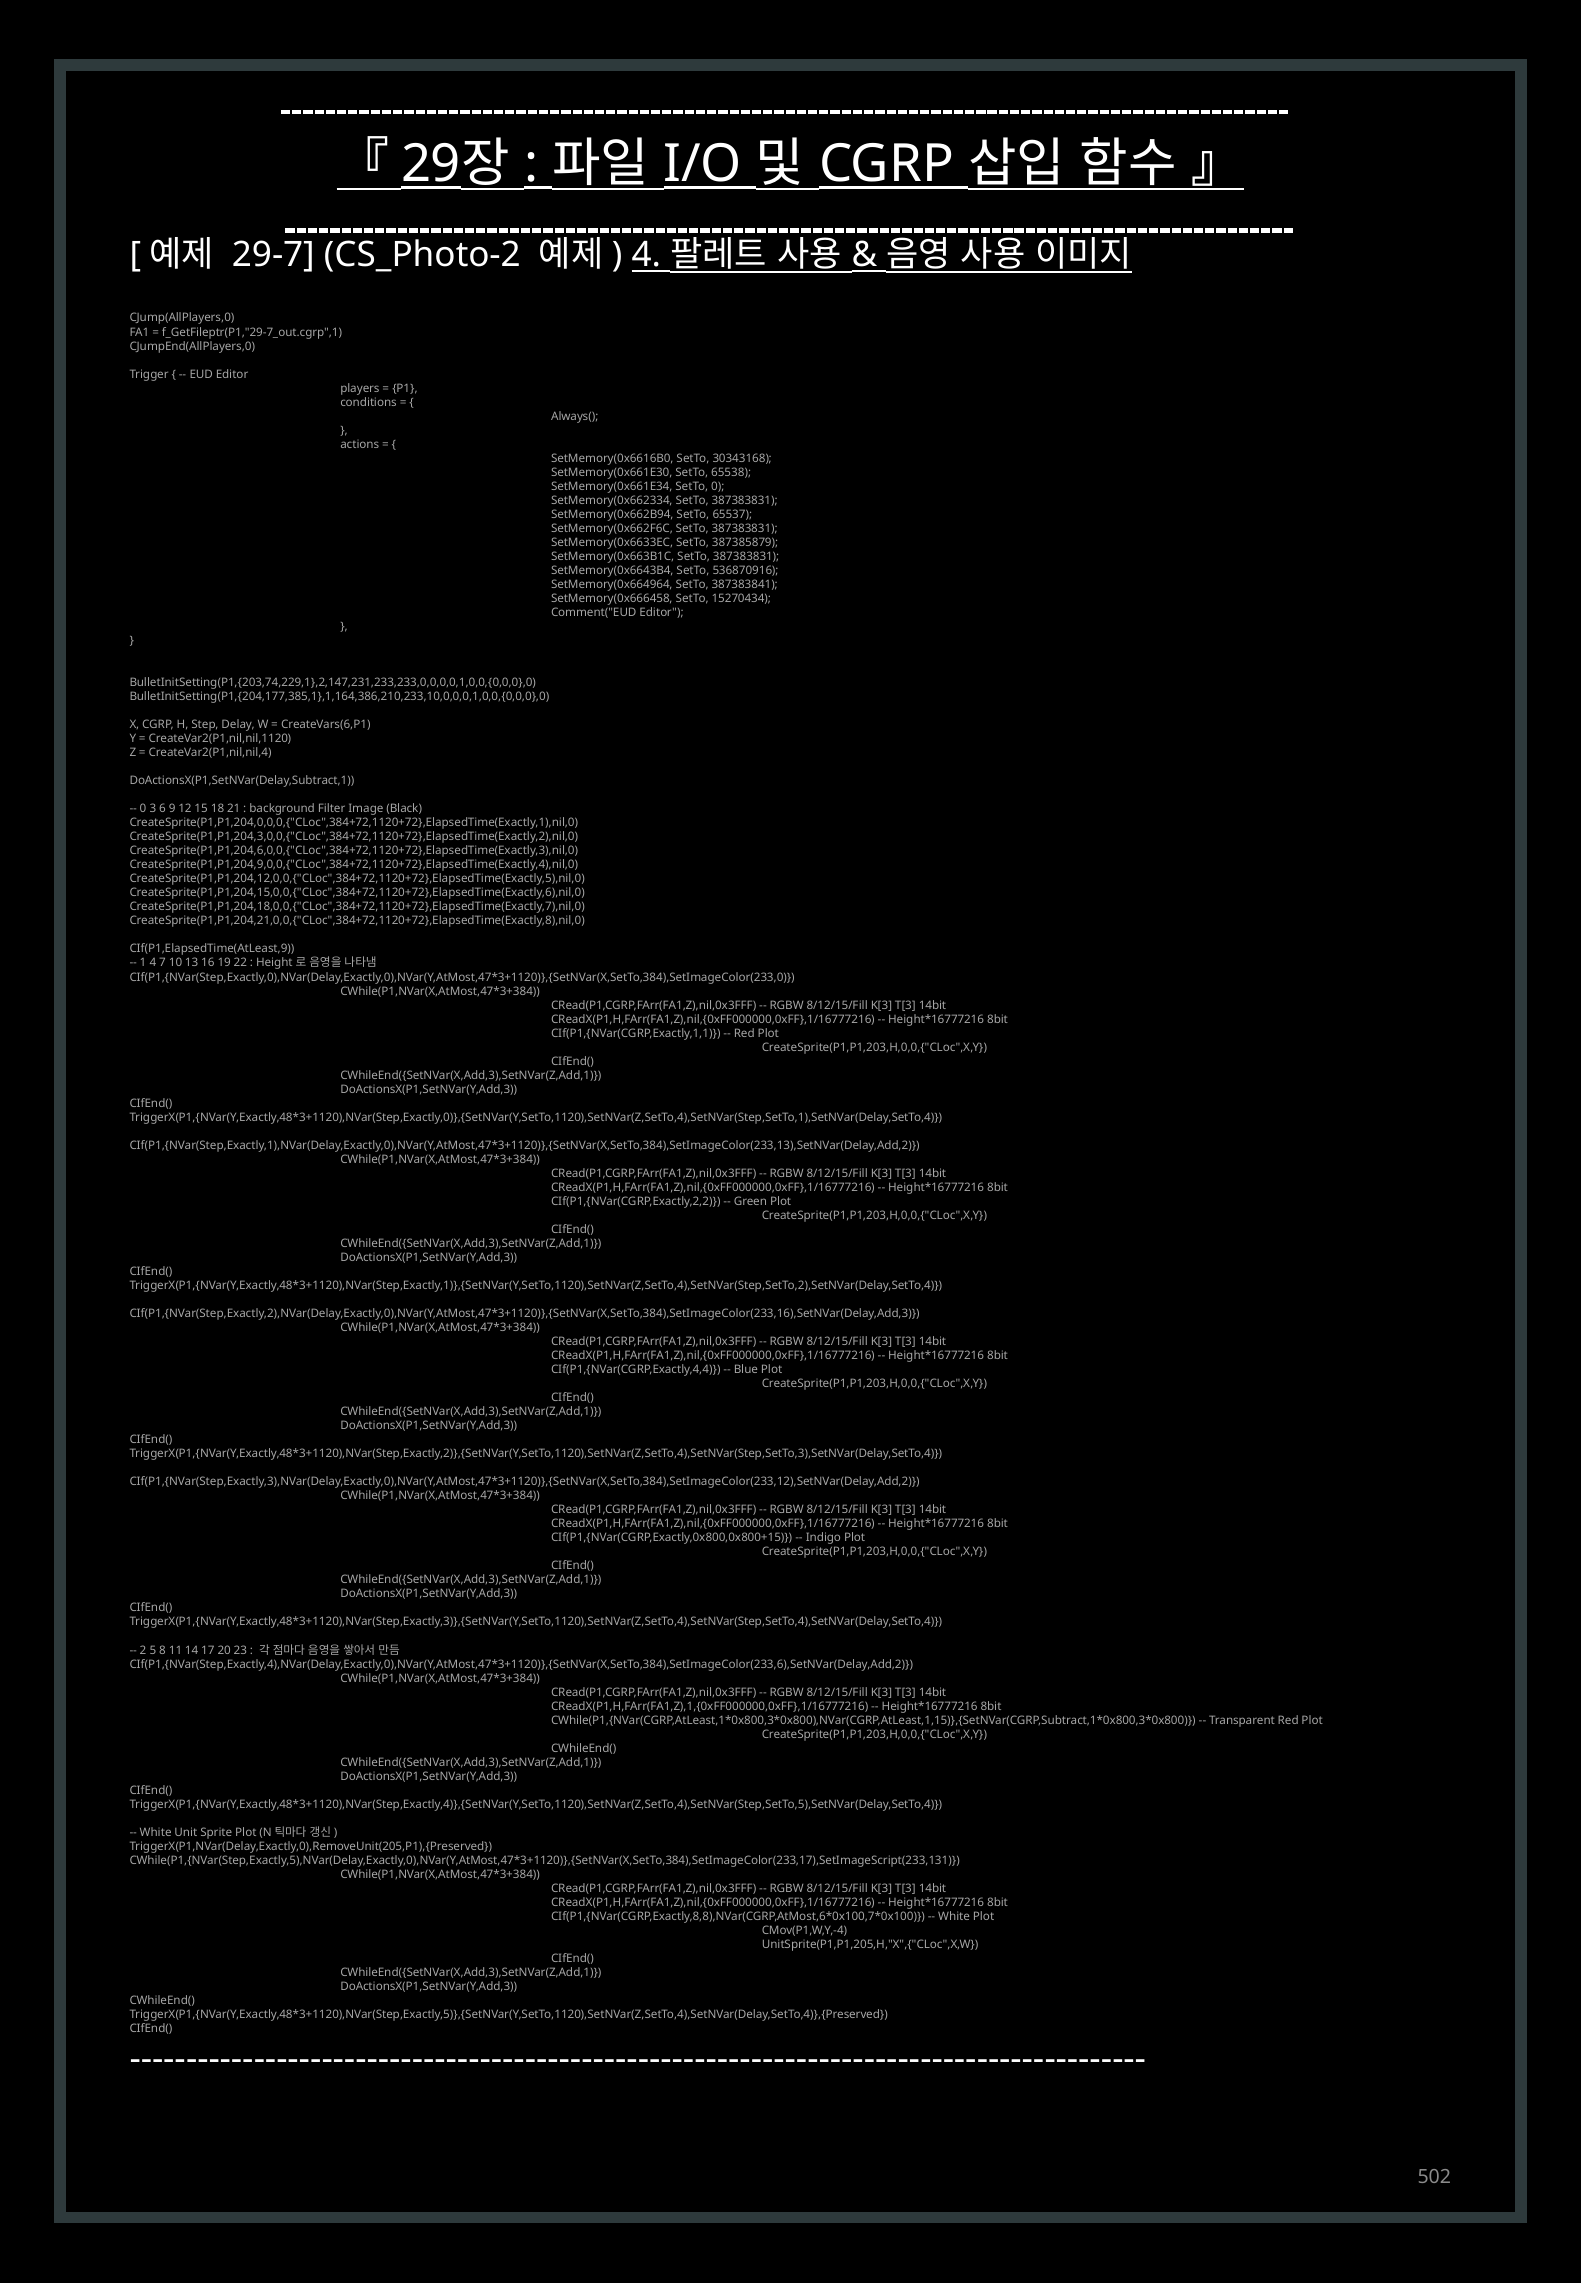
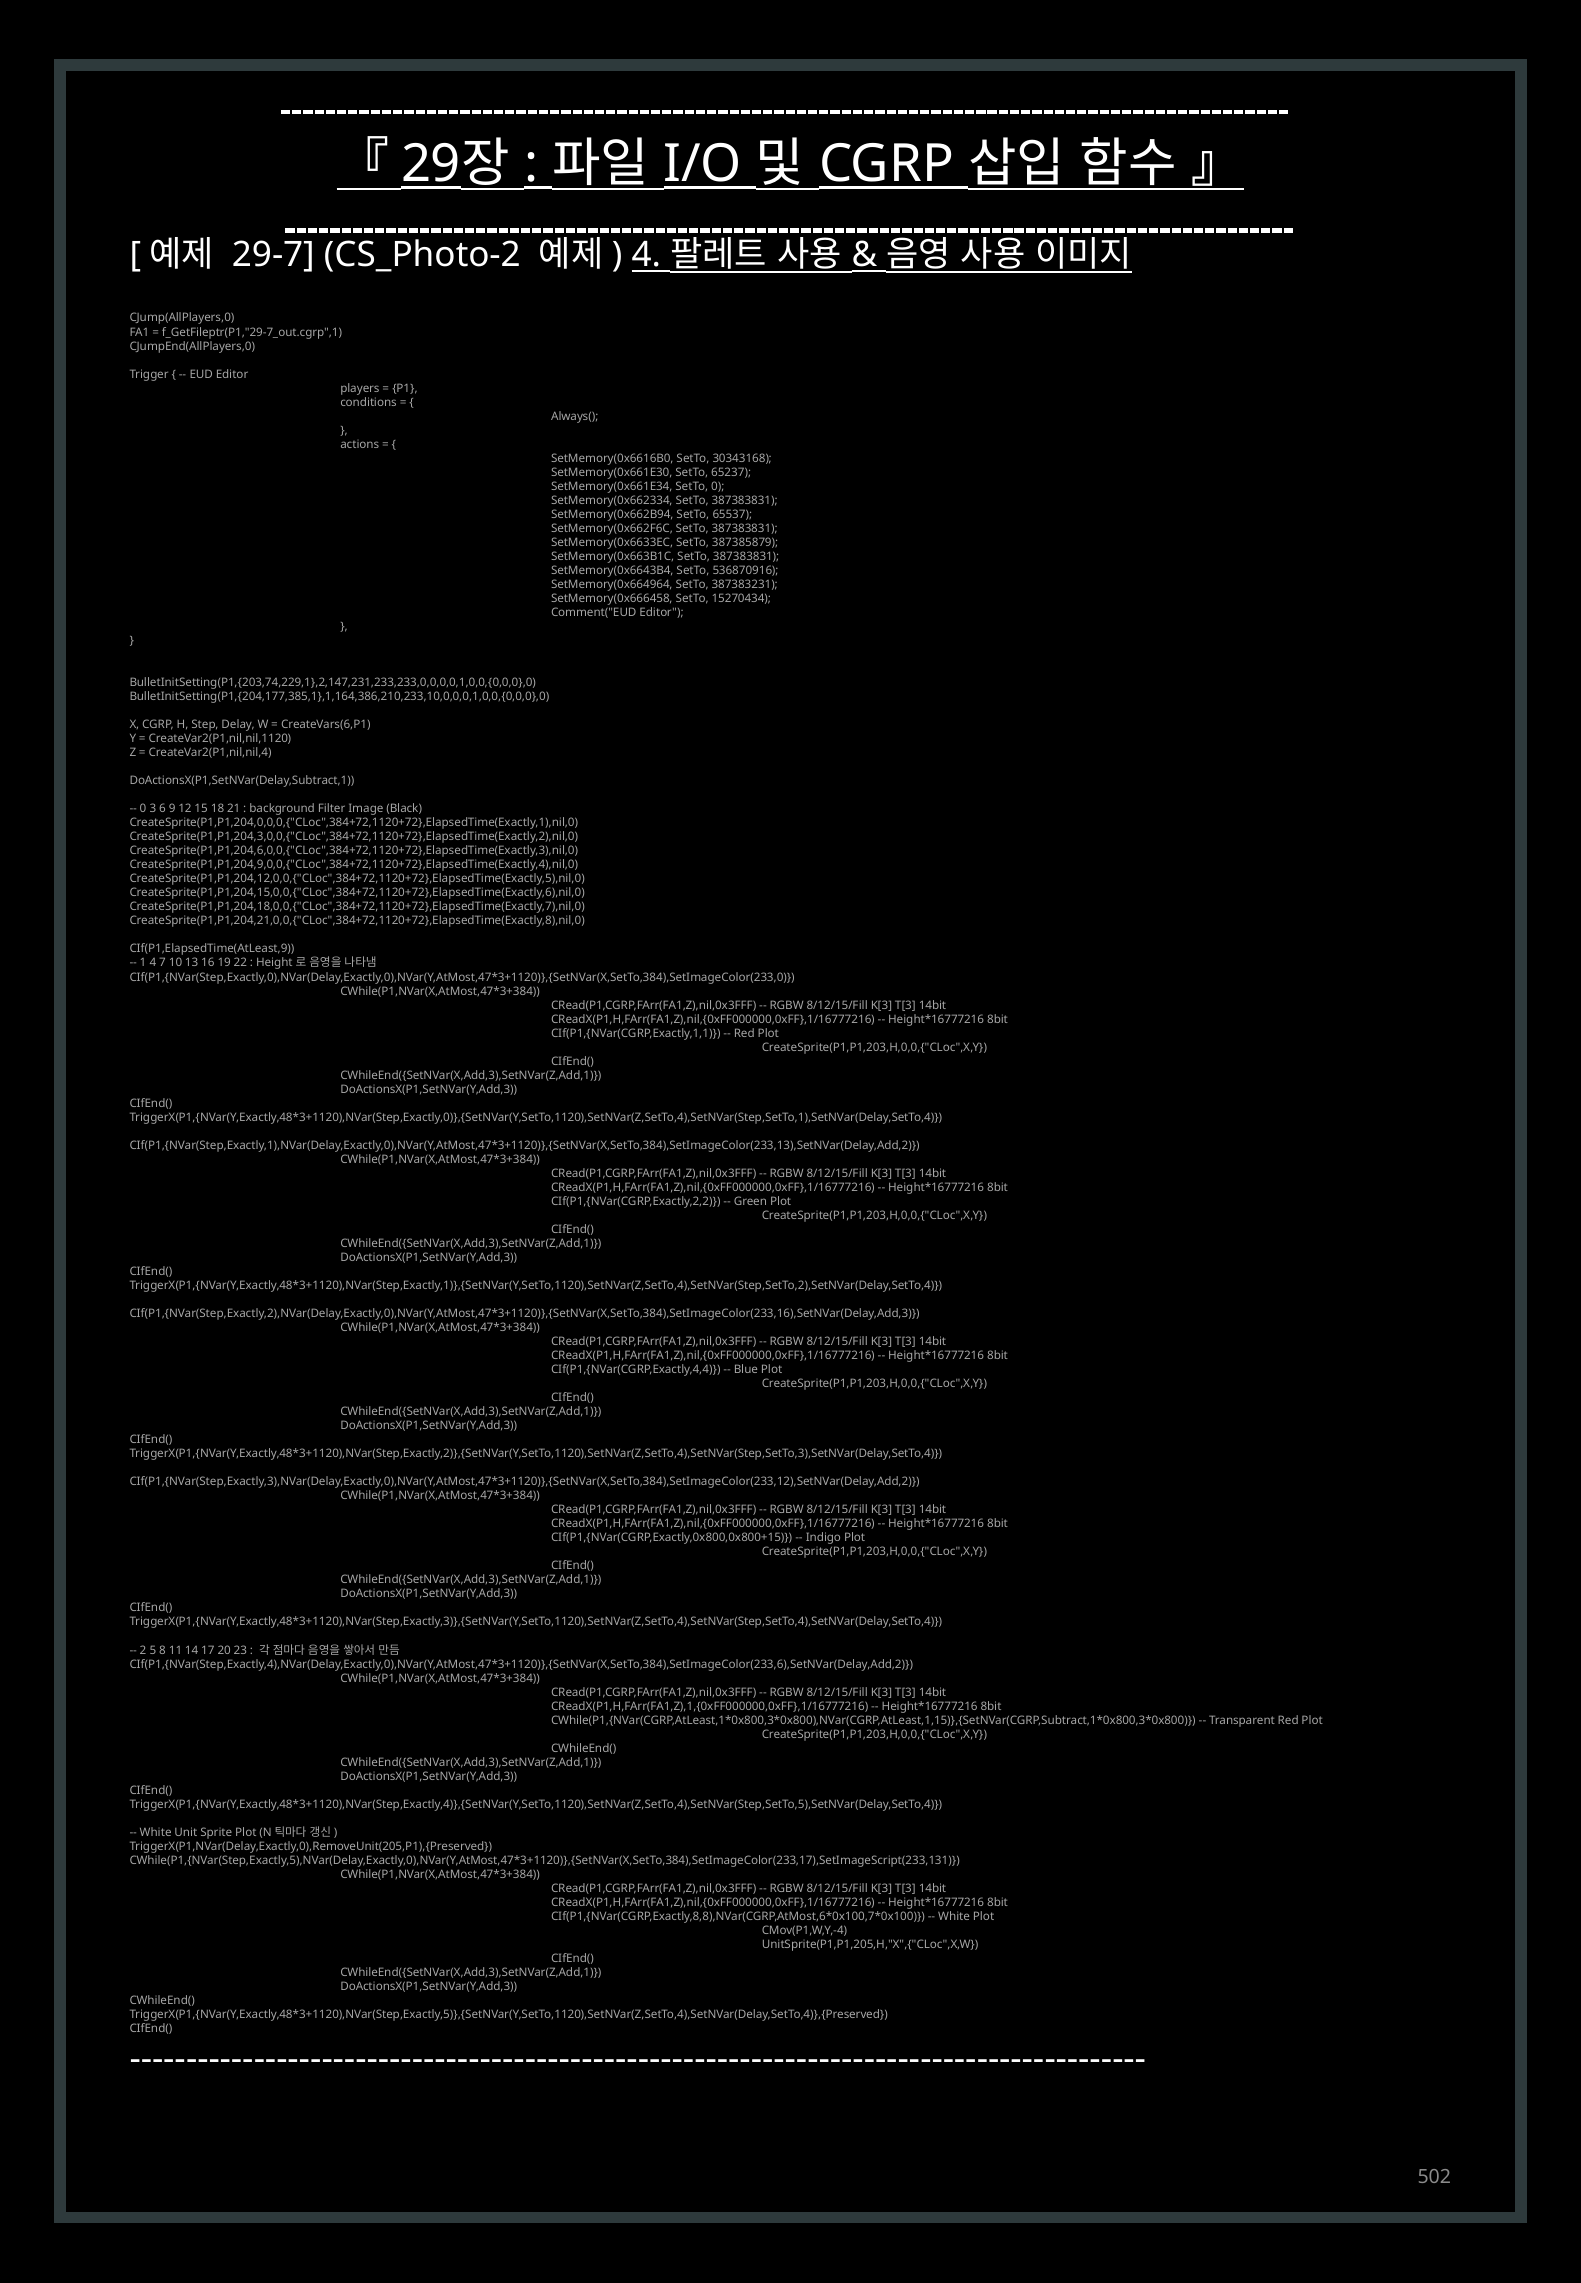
65538: 65538 -> 65237 (731, 473)
387383841: 387383841 -> 387383231 (745, 585)
